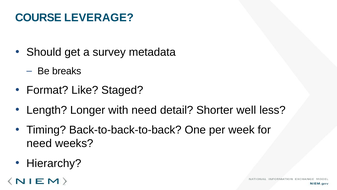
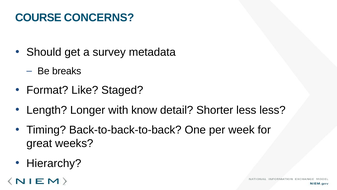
LEVERAGE: LEVERAGE -> CONCERNS (99, 17)
with need: need -> know (144, 110)
Shorter well: well -> less (246, 110)
need: need -> great (39, 143)
